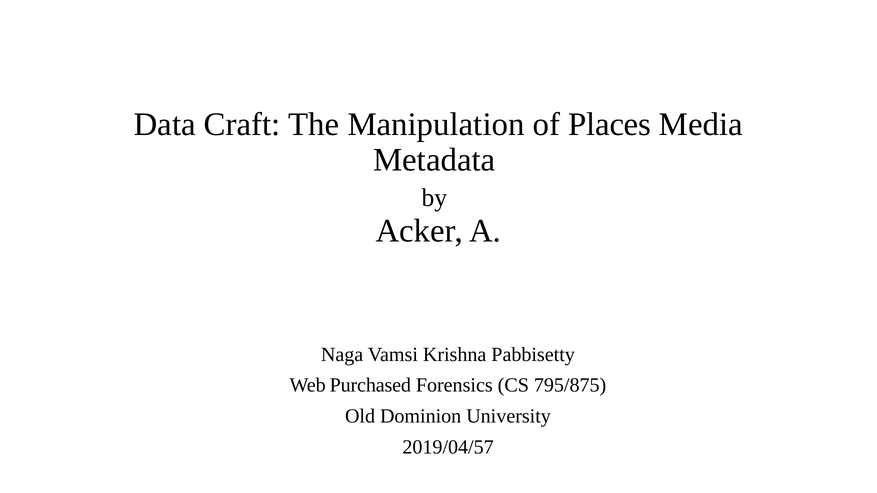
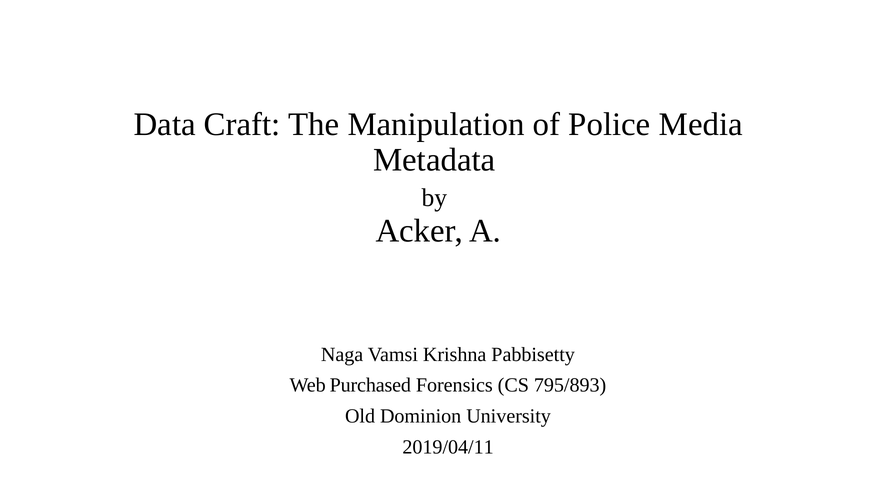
Places: Places -> Police (610, 125)
795/875: 795/875 -> 795/893 (570, 385)
2019/04/57: 2019/04/57 -> 2019/04/11 (448, 447)
